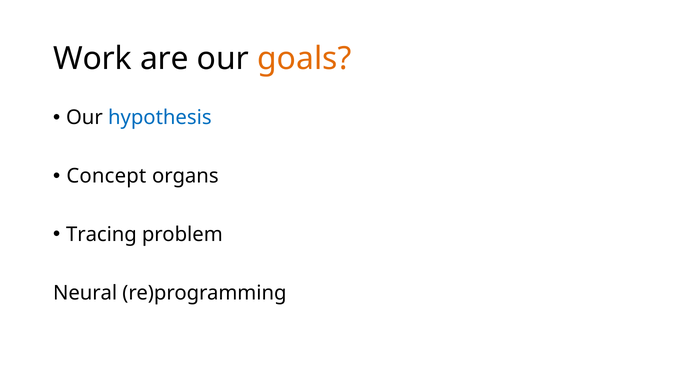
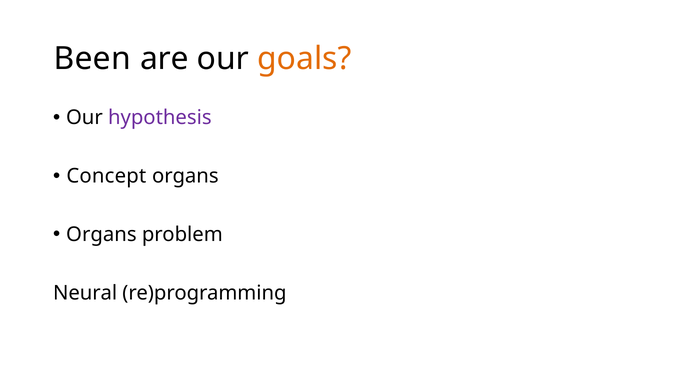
Work: Work -> Been (92, 58)
hypothesis colour: blue -> purple (160, 118)
Tracing: Tracing -> Organs (101, 234)
